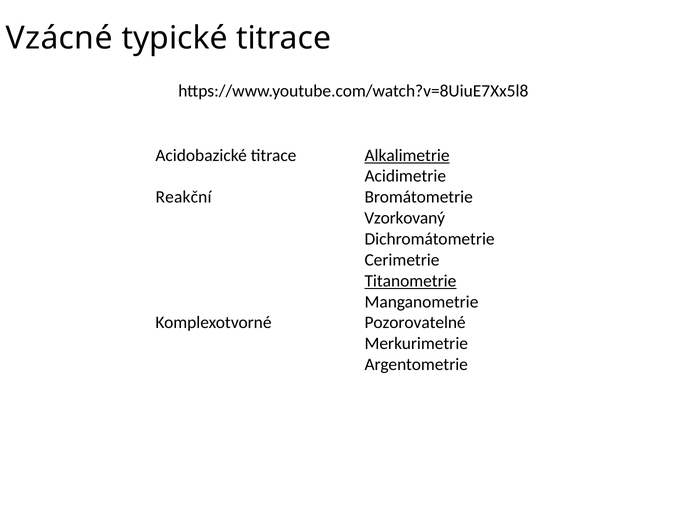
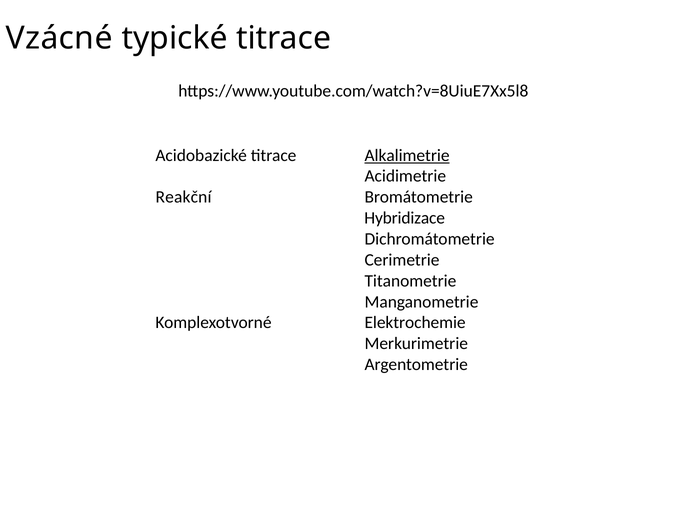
Vzorkovaný: Vzorkovaný -> Hybridizace (405, 218)
Titanometrie underline: present -> none (410, 281)
Pozorovatelné: Pozorovatelné -> Elektrochemie (415, 323)
